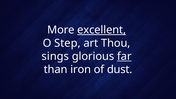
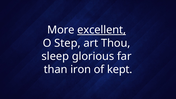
sings: sings -> sleep (55, 56)
far underline: present -> none (124, 56)
dust: dust -> kept (120, 69)
